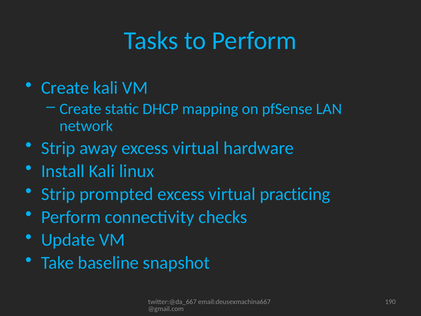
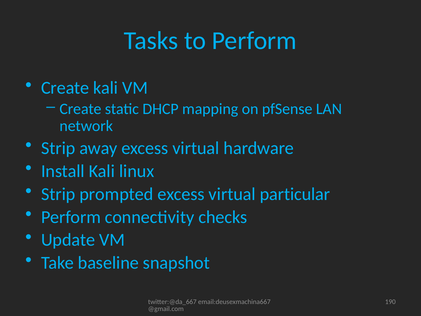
practicing: practicing -> particular (295, 194)
